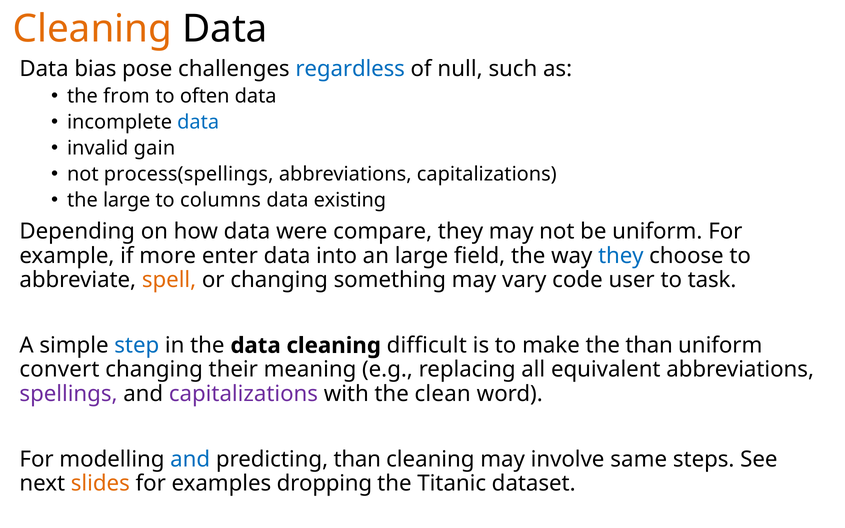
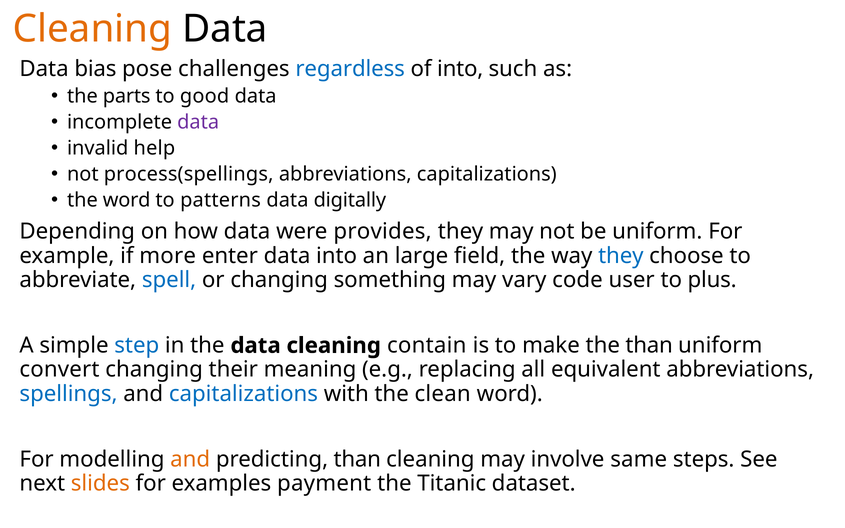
of null: null -> into (460, 69)
from: from -> parts (127, 96)
often: often -> good (205, 96)
data colour: blue -> purple (198, 122)
gain: gain -> help (154, 148)
the large: large -> word (127, 200)
columns: columns -> patterns (220, 200)
existing: existing -> digitally (350, 200)
compare: compare -> provides (383, 232)
spell colour: orange -> blue (169, 280)
task: task -> plus (712, 280)
difficult: difficult -> contain (427, 346)
spellings colour: purple -> blue (69, 394)
capitalizations colour: purple -> blue (243, 394)
and colour: blue -> orange (190, 460)
dropping: dropping -> payment (324, 484)
